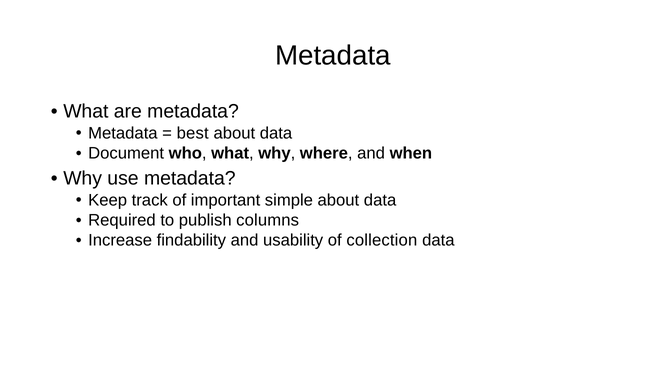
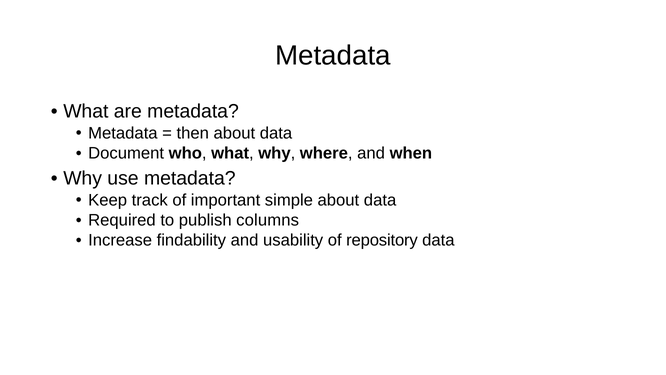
best: best -> then (193, 133)
collection: collection -> repository (382, 240)
